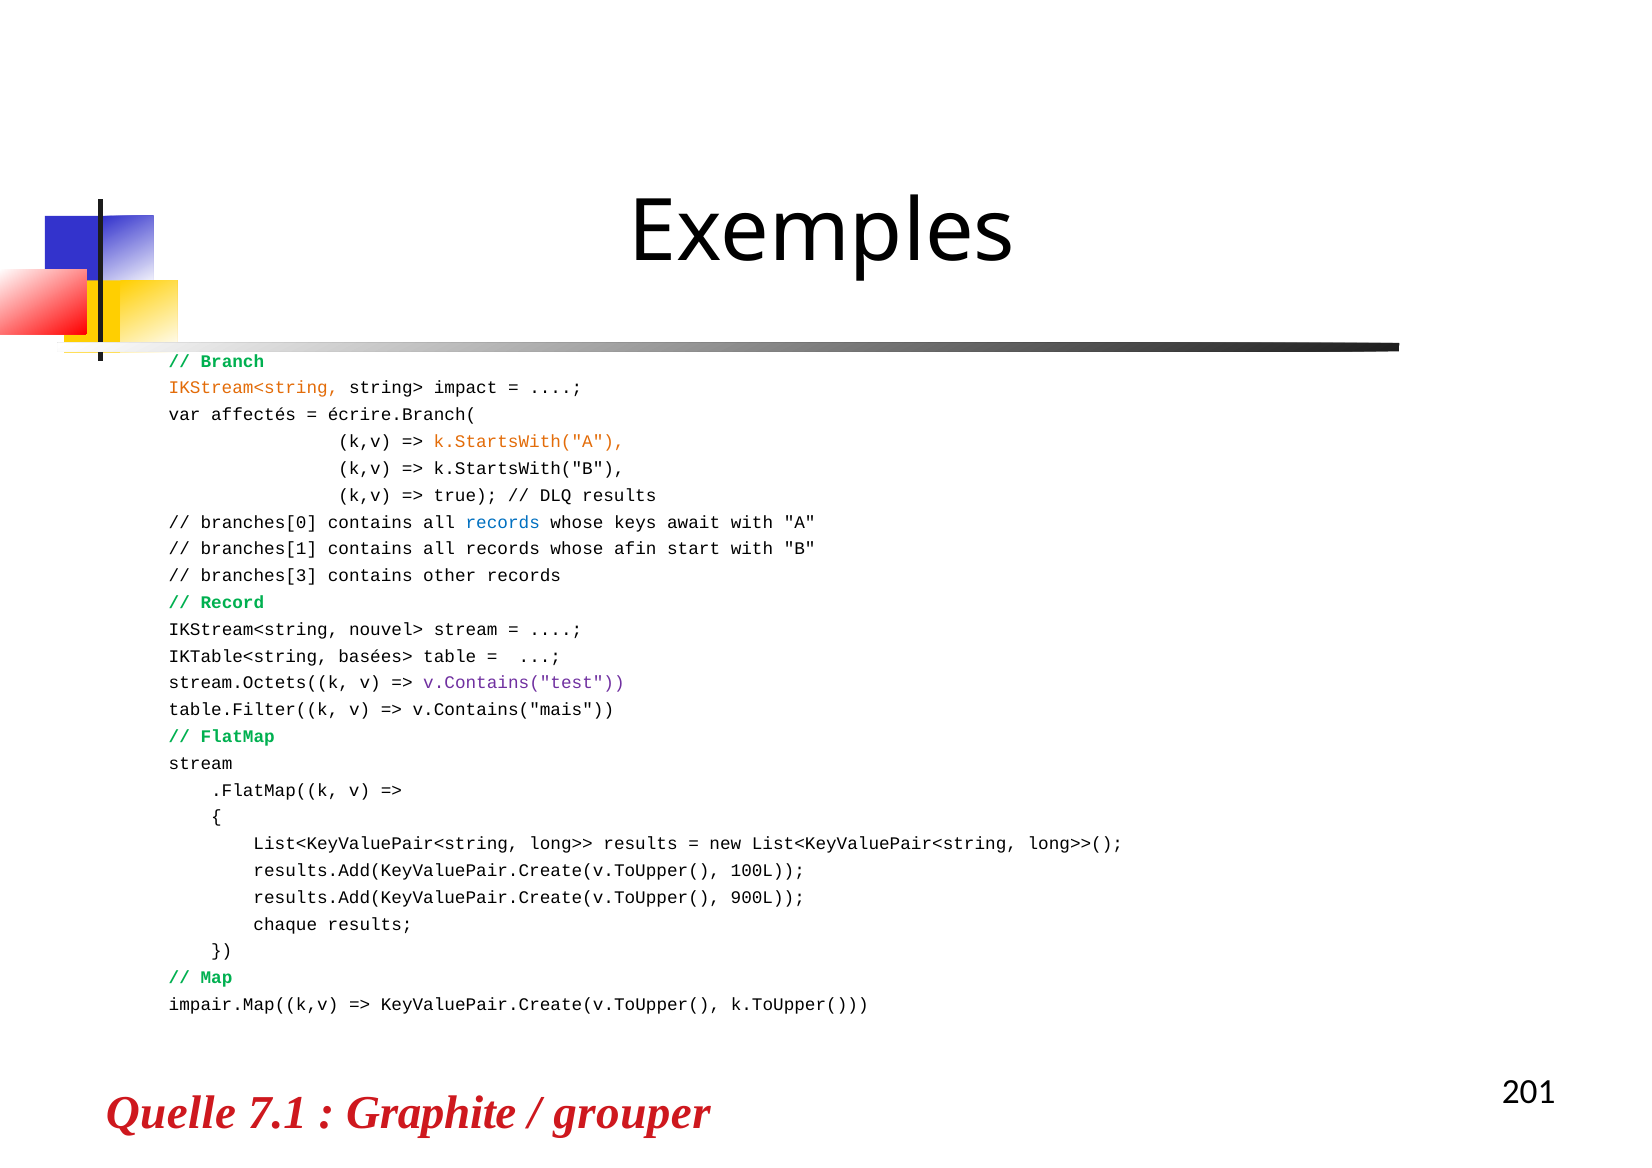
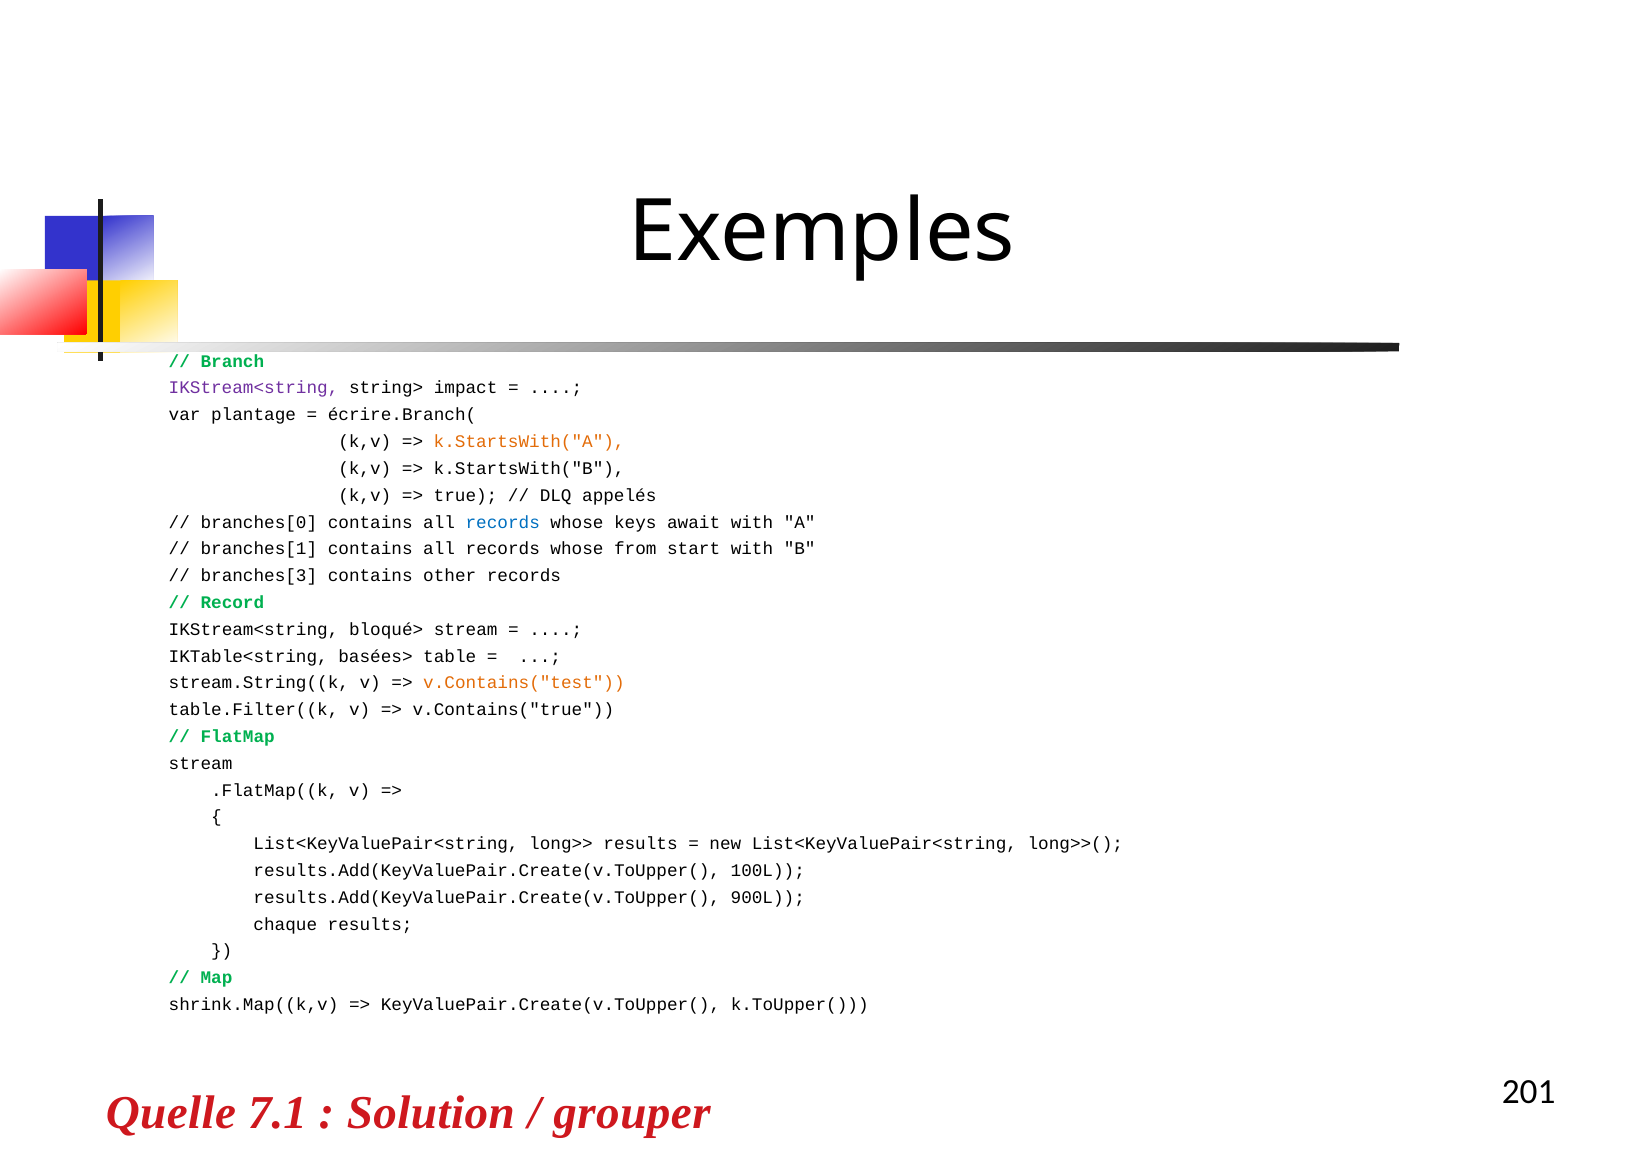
IKStream<string colour: orange -> purple (254, 388)
affectés: affectés -> plantage (254, 415)
DLQ results: results -> appelés (619, 495)
afin: afin -> from (635, 549)
nouvel>: nouvel> -> bloqué> (386, 629)
stream.Octets((k: stream.Octets((k -> stream.String((k (259, 683)
v.Contains("test colour: purple -> orange (524, 683)
v.Contains("mais: v.Contains("mais -> v.Contains("true (513, 710)
impair.Map((k,v: impair.Map((k,v -> shrink.Map((k,v (254, 1005)
Graphite: Graphite -> Solution (431, 1113)
